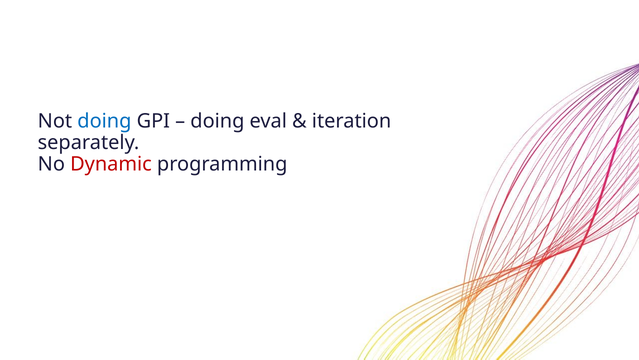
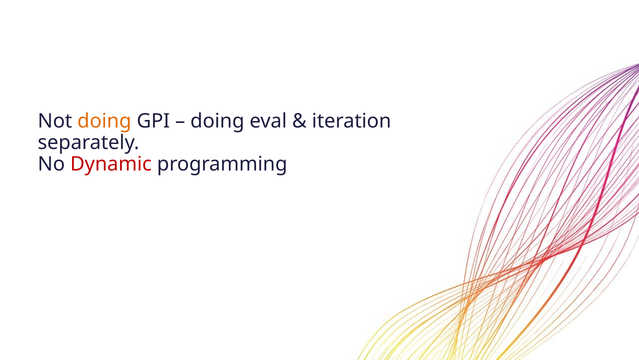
doing colour: blue -> orange (104, 121)
